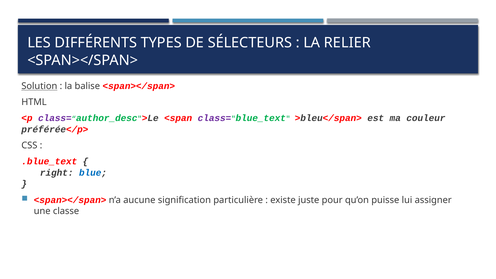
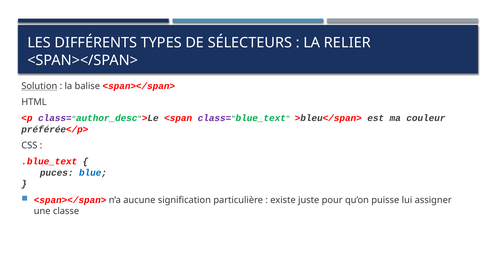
right: right -> puces (57, 173)
